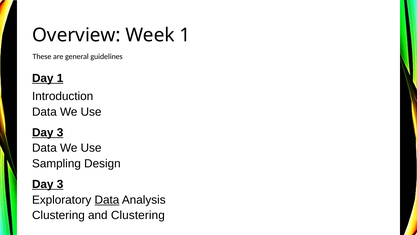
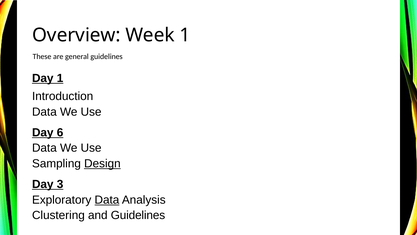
3: 3 -> 6 (60, 132)
Design underline: none -> present (102, 163)
and Clustering: Clustering -> Guidelines (138, 215)
